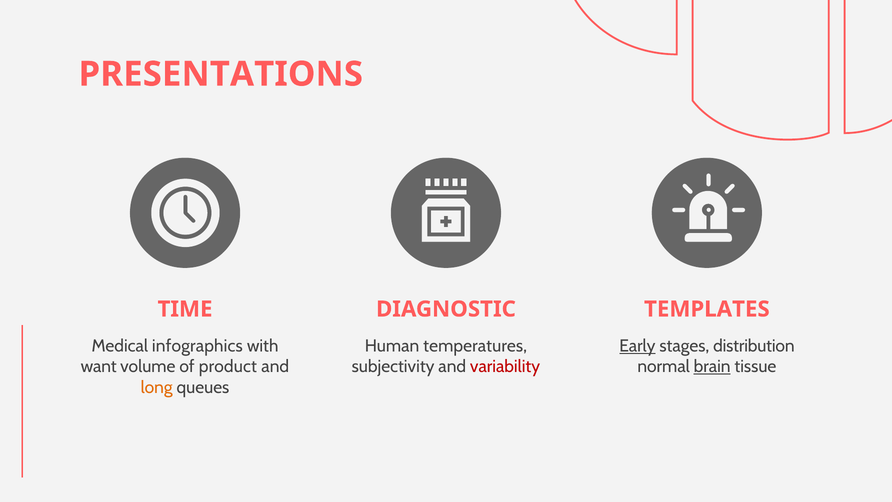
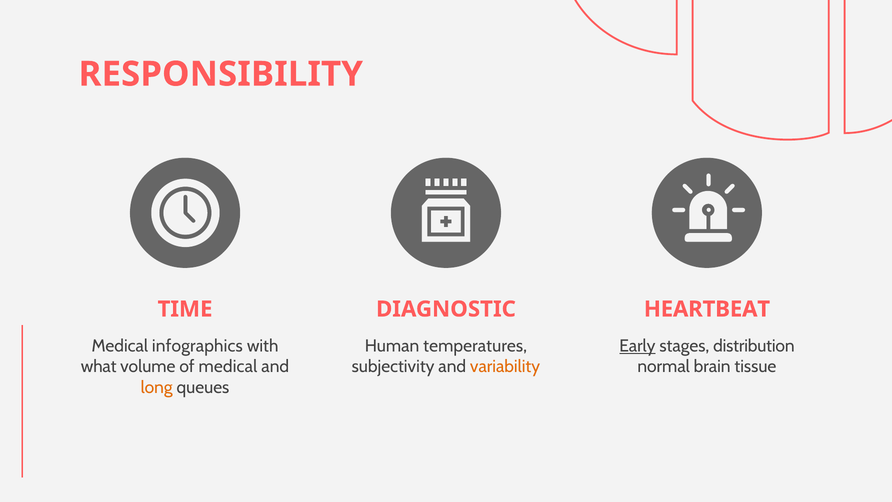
PRESENTATIONS: PRESENTATIONS -> RESPONSIBILITY (221, 74)
TEMPLATES: TEMPLATES -> HEARTBEAT (707, 309)
want: want -> what (99, 366)
of product: product -> medical (228, 366)
variability colour: red -> orange (505, 366)
brain underline: present -> none (712, 366)
